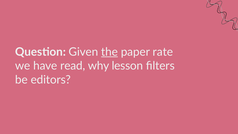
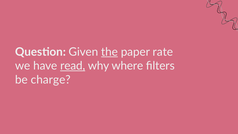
read underline: none -> present (73, 66)
lesson: lesson -> where (127, 66)
editors: editors -> charge (51, 80)
